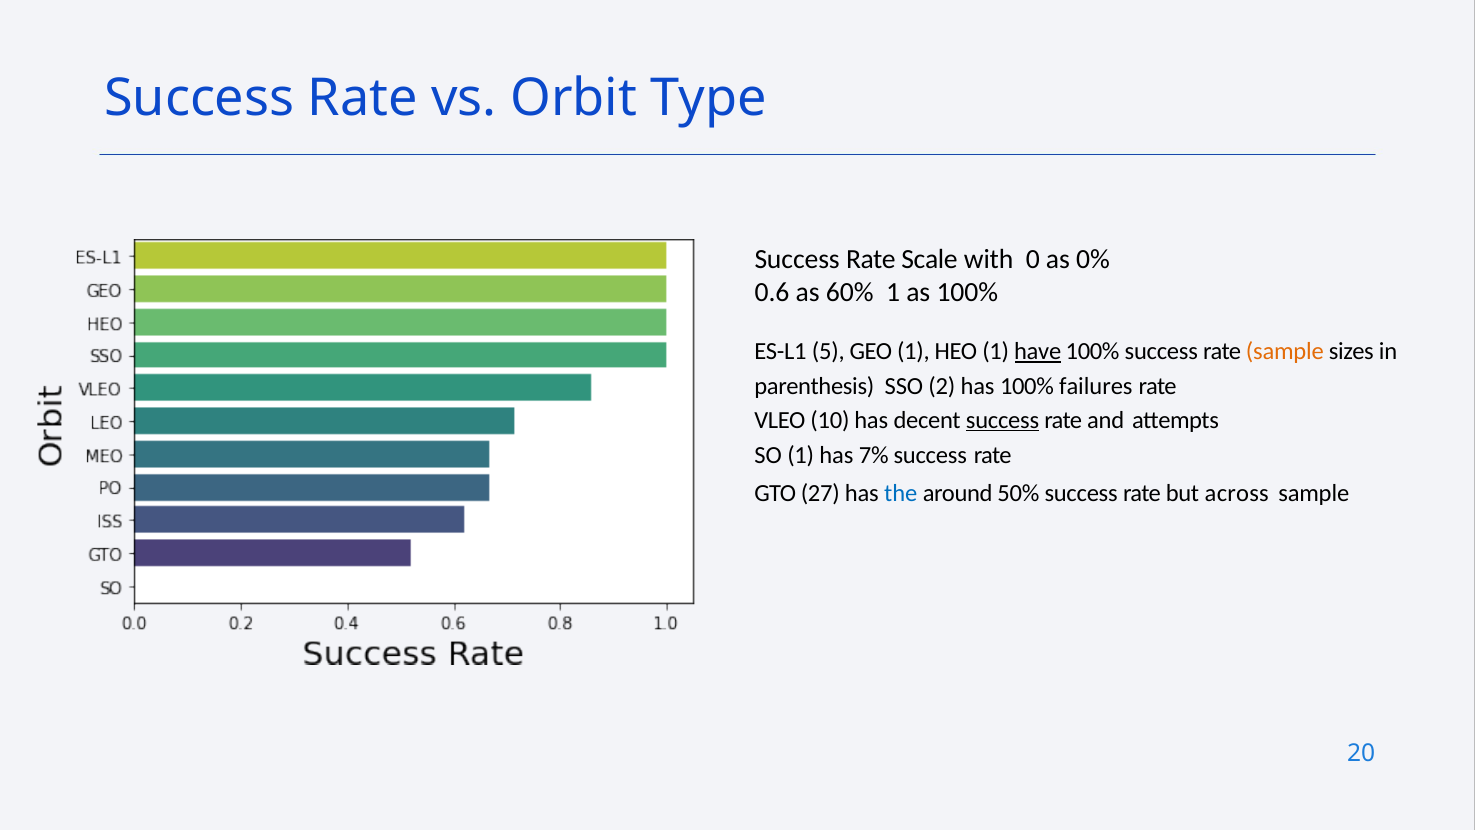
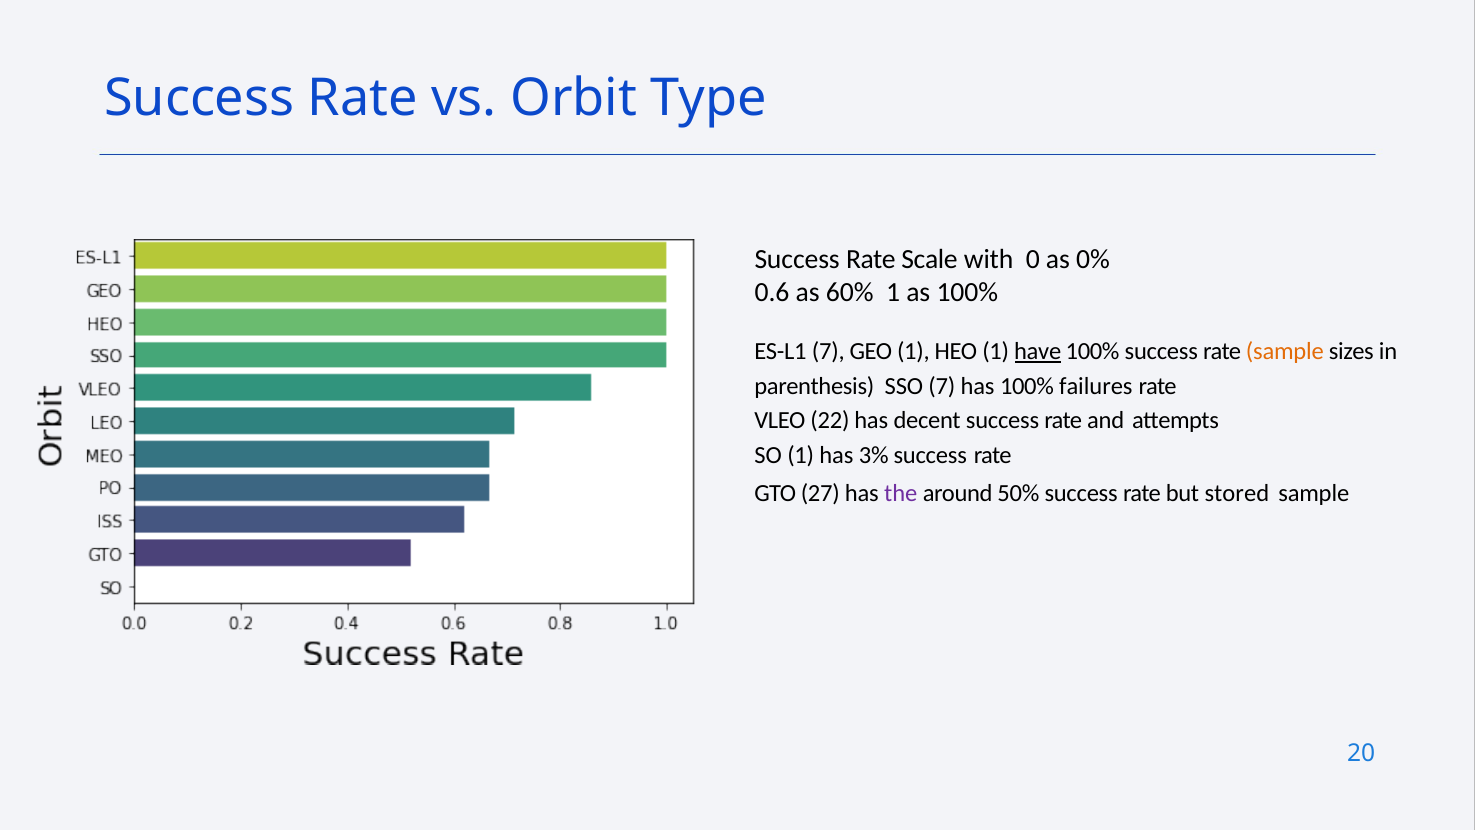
ES-L1 5: 5 -> 7 (828, 351)
SSO 2: 2 -> 7 (942, 387)
10: 10 -> 22 (830, 420)
success underline: present -> none (1003, 420)
7%: 7% -> 3% (874, 455)
the colour: blue -> purple (901, 494)
across: across -> stored (1237, 494)
